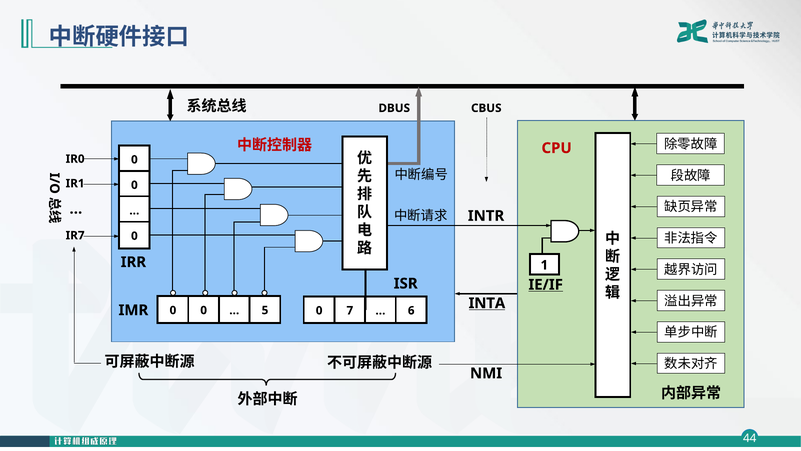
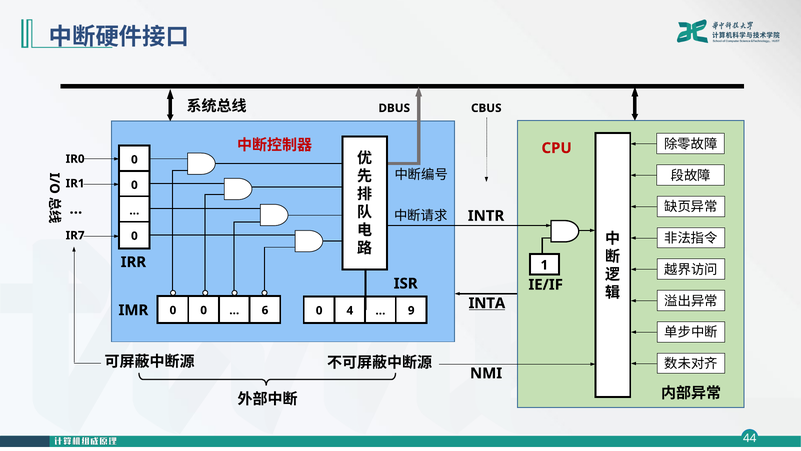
IE/IF underline: present -> none (546, 284)
5: 5 -> 6 (265, 310)
7: 7 -> 4 (350, 310)
6: 6 -> 9 (411, 310)
